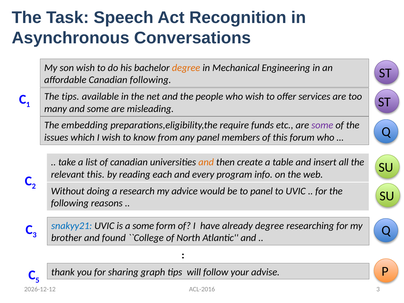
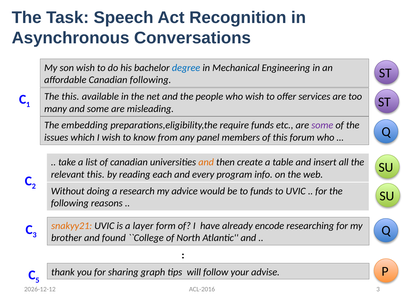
degree colour: orange -> blue (186, 68)
The tips: tips -> this (70, 97)
to panel: panel -> funds (262, 191)
snakyy21 colour: blue -> orange (72, 226)
a some: some -> layer (143, 226)
already degree: degree -> encode (270, 226)
